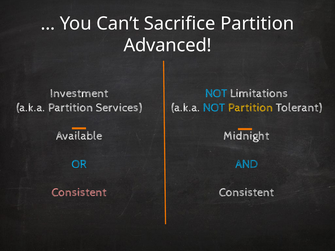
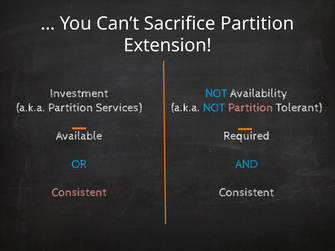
Advanced: Advanced -> Extension (168, 45)
Limitations: Limitations -> Availability (259, 93)
Partition colour: yellow -> pink (251, 108)
Midnight: Midnight -> Required (247, 136)
